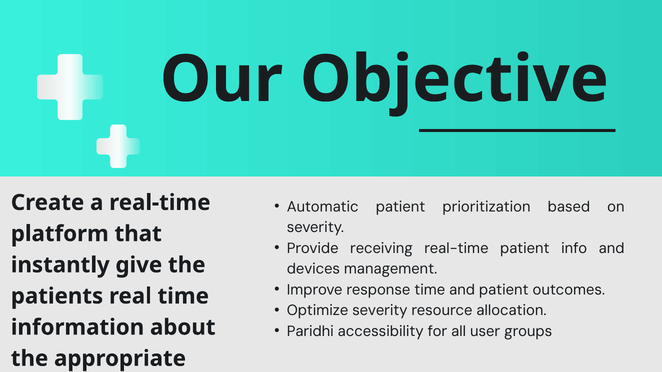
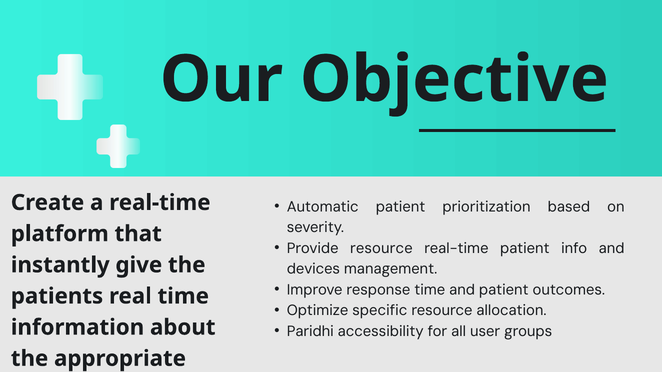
Provide receiving: receiving -> resource (381, 249)
Optimize severity: severity -> specific (380, 311)
